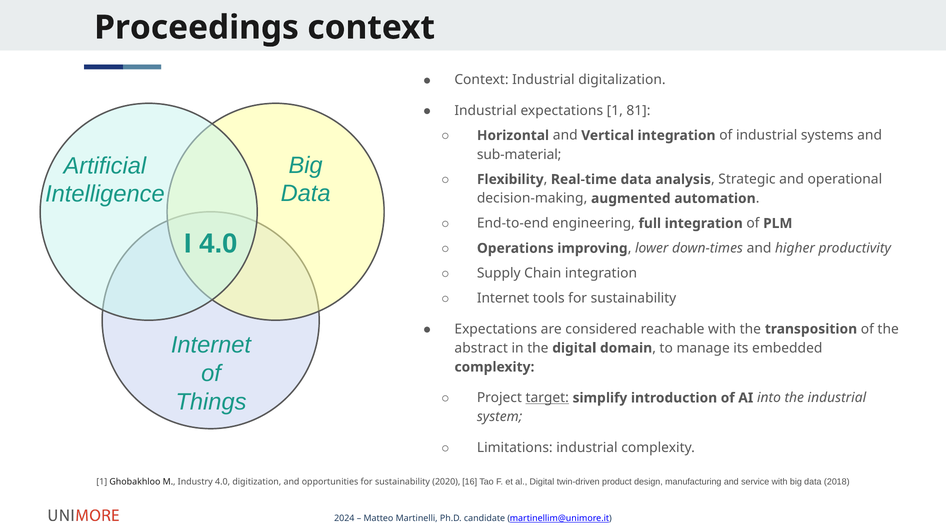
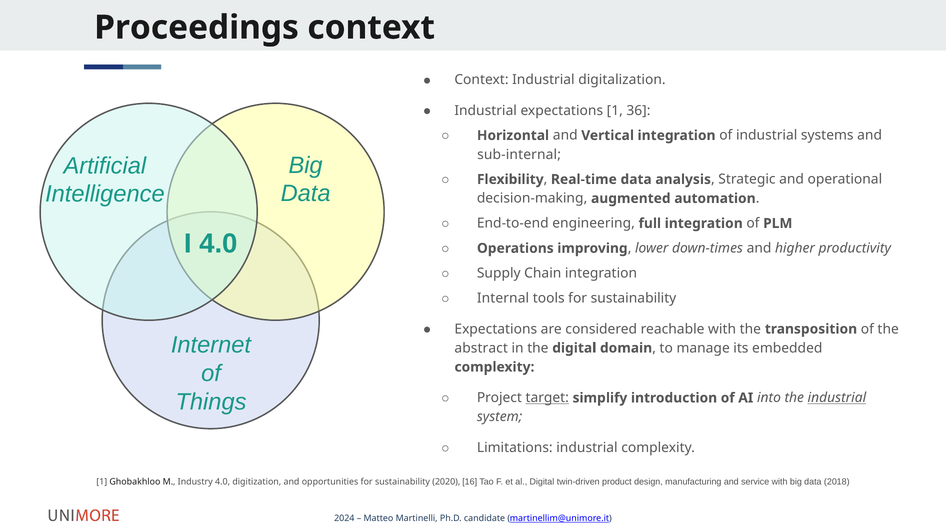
81: 81 -> 36 (638, 111)
sub-material: sub-material -> sub-internal (519, 154)
Internet: Internet -> Internal (503, 298)
industrial underline: none -> present (837, 398)
